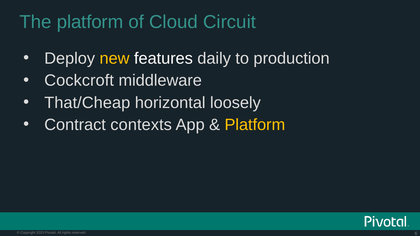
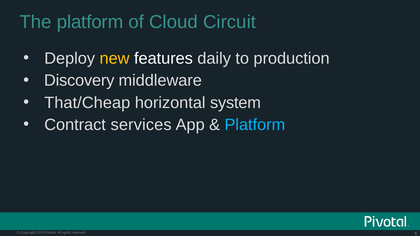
Cockcroft: Cockcroft -> Discovery (79, 81)
loosely: loosely -> system (235, 103)
contexts: contexts -> services (141, 125)
Platform colour: yellow -> light blue (255, 125)
